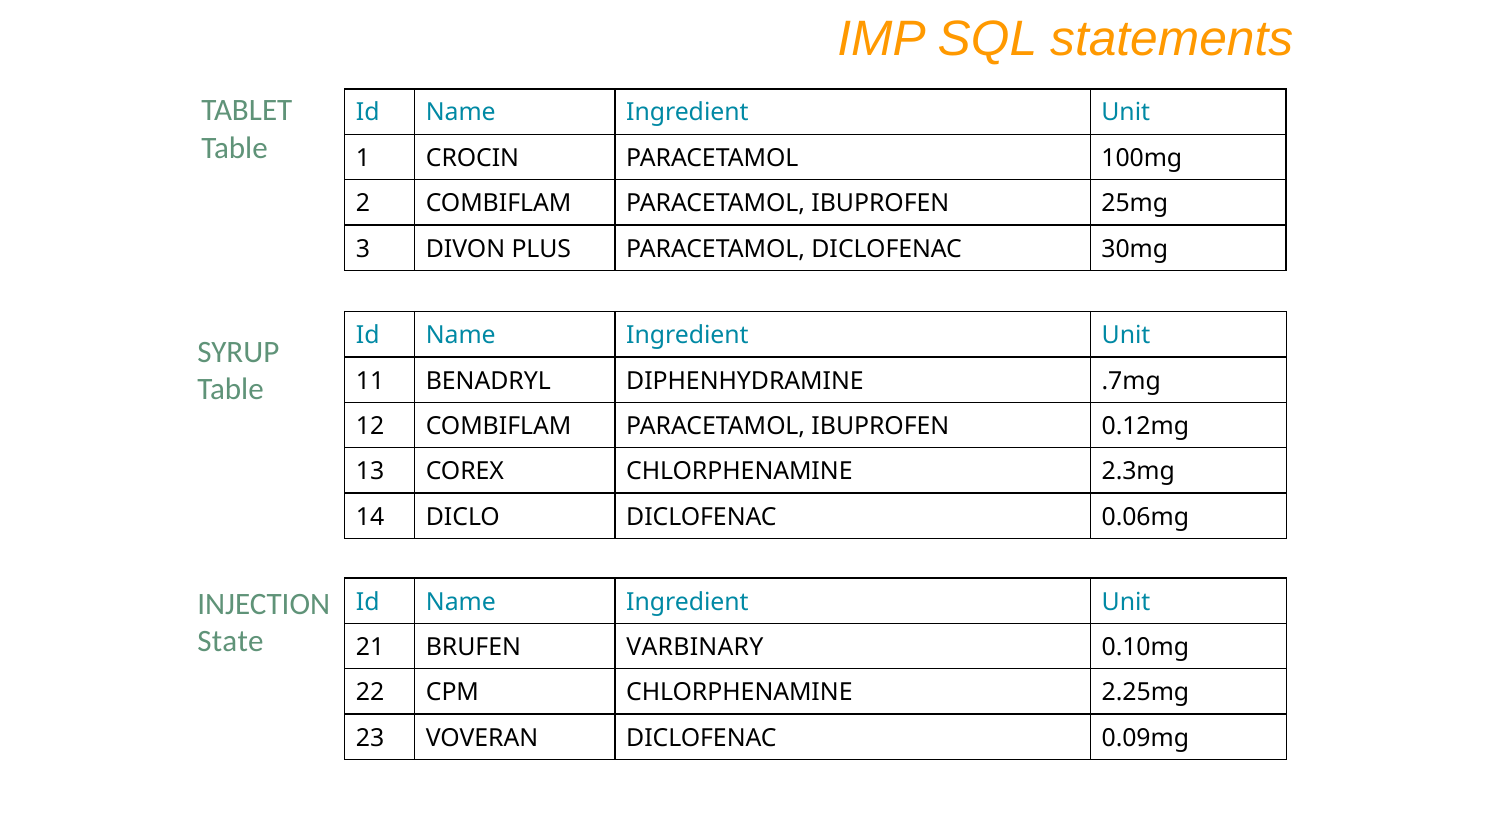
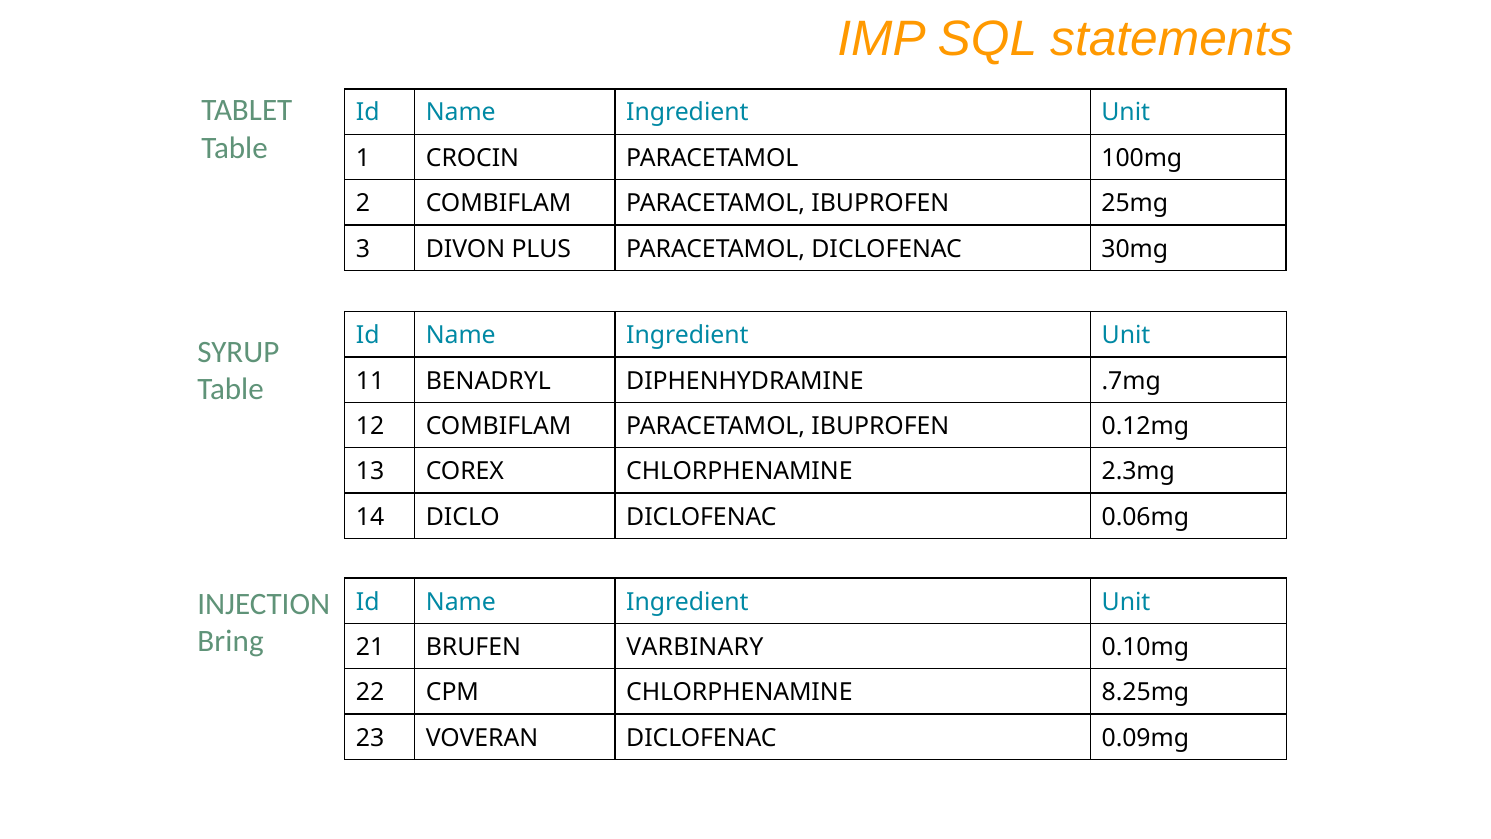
State: State -> Bring (230, 641)
2.25mg: 2.25mg -> 8.25mg (1145, 692)
